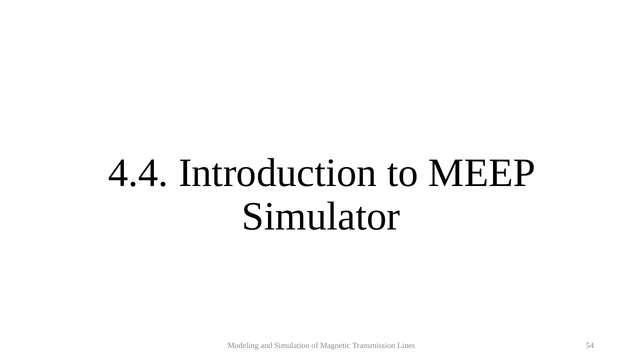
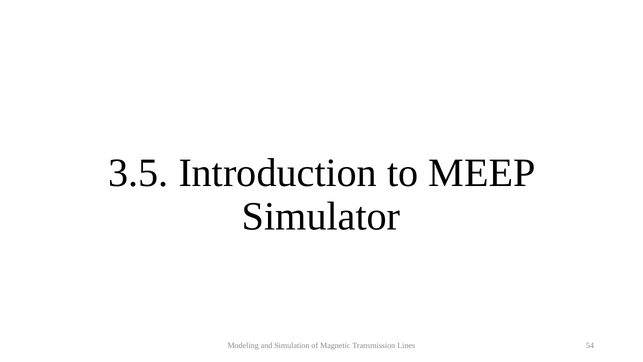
4.4: 4.4 -> 3.5 (138, 173)
